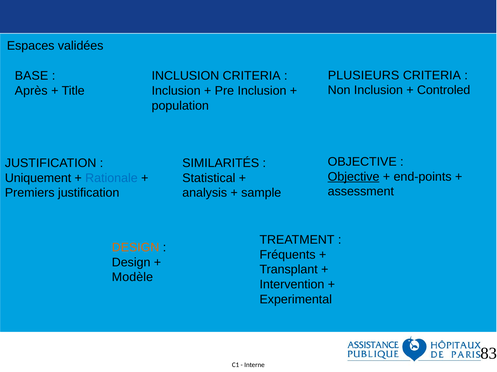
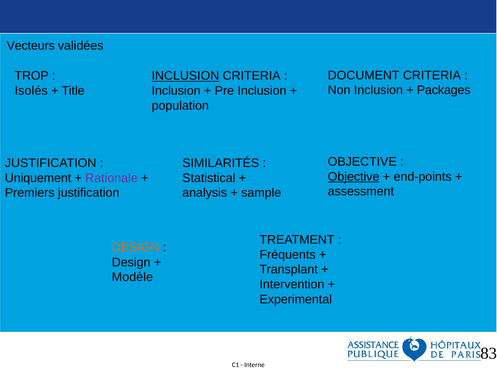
Espaces: Espaces -> Vecteurs (31, 46)
PLUSIEURS: PLUSIEURS -> DOCUMENT (364, 75)
BASE: BASE -> TROP (32, 76)
INCLUSION underline: none -> present (185, 76)
Controled: Controled -> Packages (444, 90)
Après: Après -> Isolés (31, 91)
Rationale colour: blue -> purple (111, 178)
